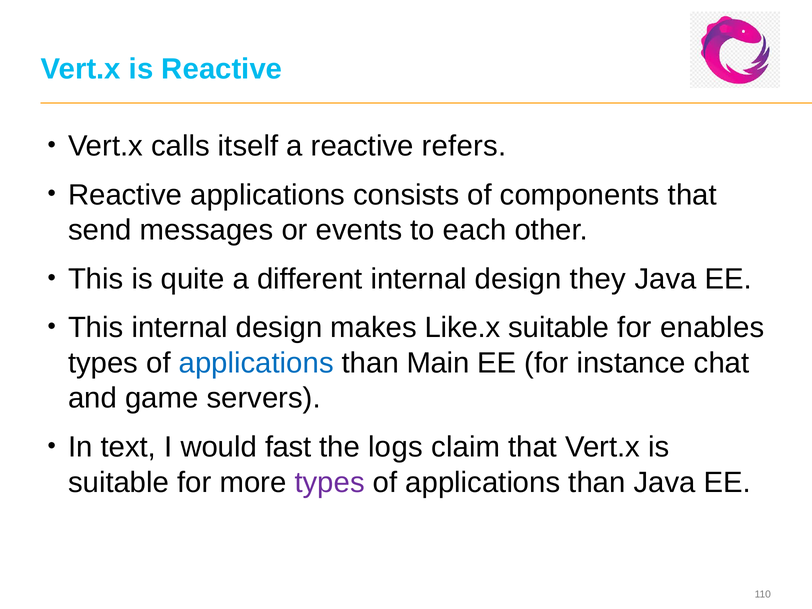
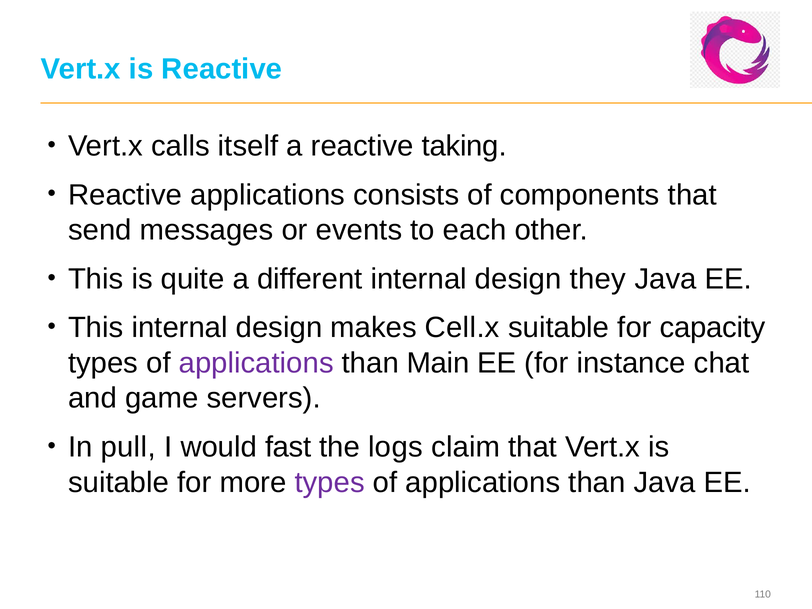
refers: refers -> taking (464, 146)
Like.x: Like.x -> Cell.x (462, 328)
enables: enables -> capacity (713, 328)
applications colour: blue -> purple (256, 363)
text: text -> pull (128, 447)
